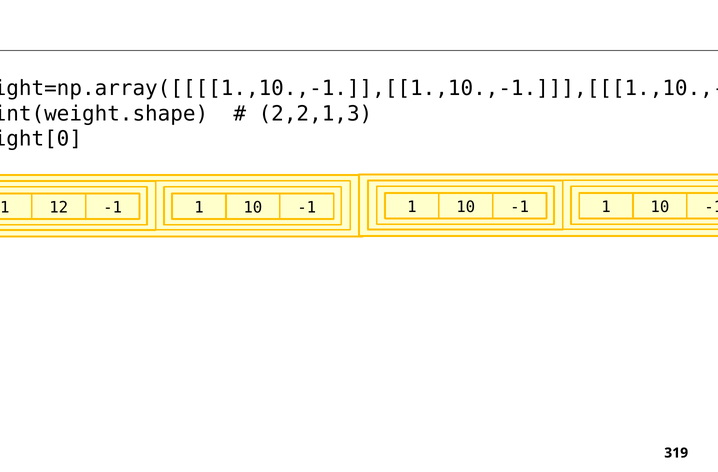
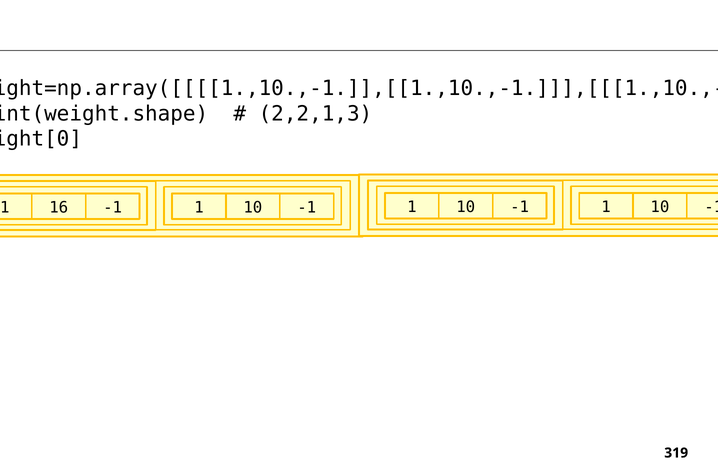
12: 12 -> 16 (59, 207)
